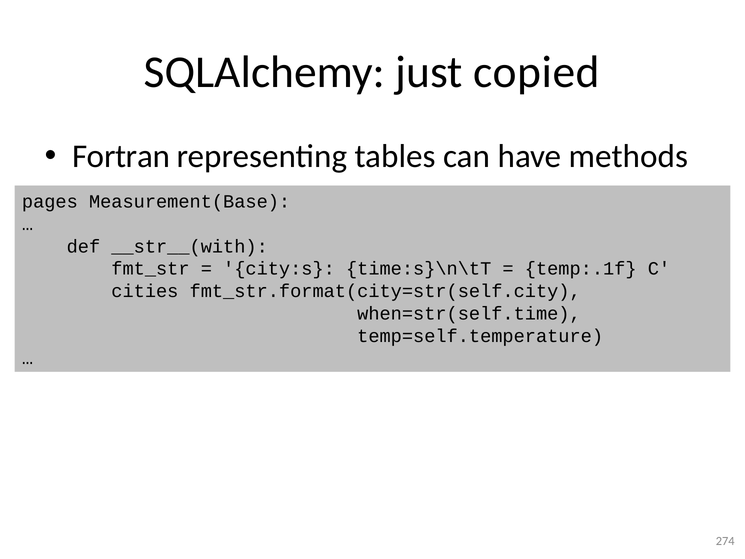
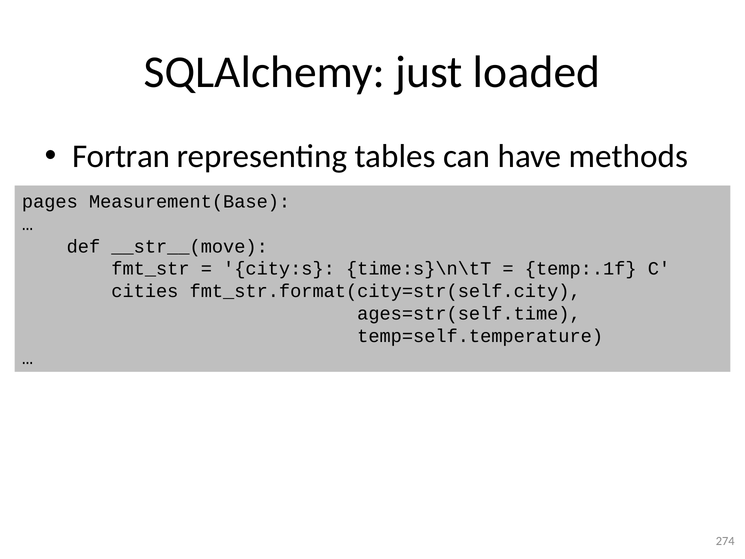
copied: copied -> loaded (537, 72)
__str__(with: __str__(with -> __str__(move (190, 246)
when=str(self.time: when=str(self.time -> ages=str(self.time (469, 313)
